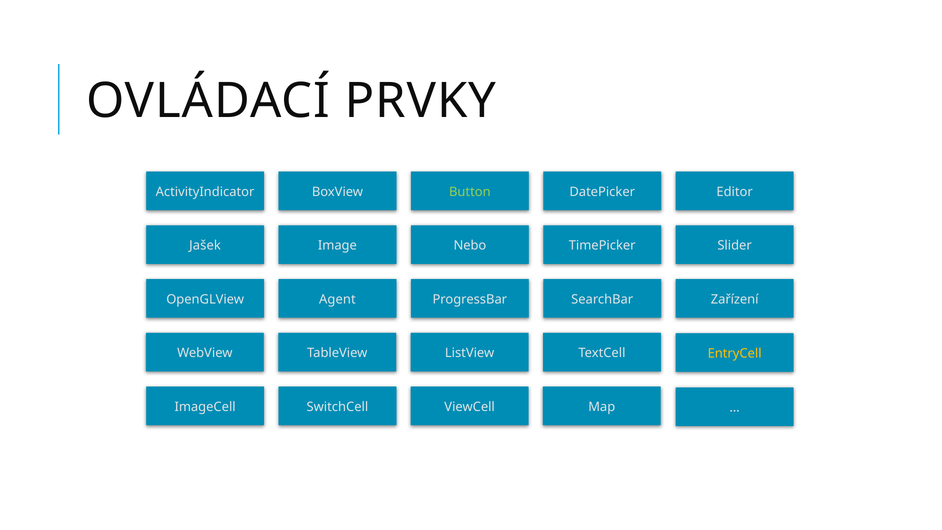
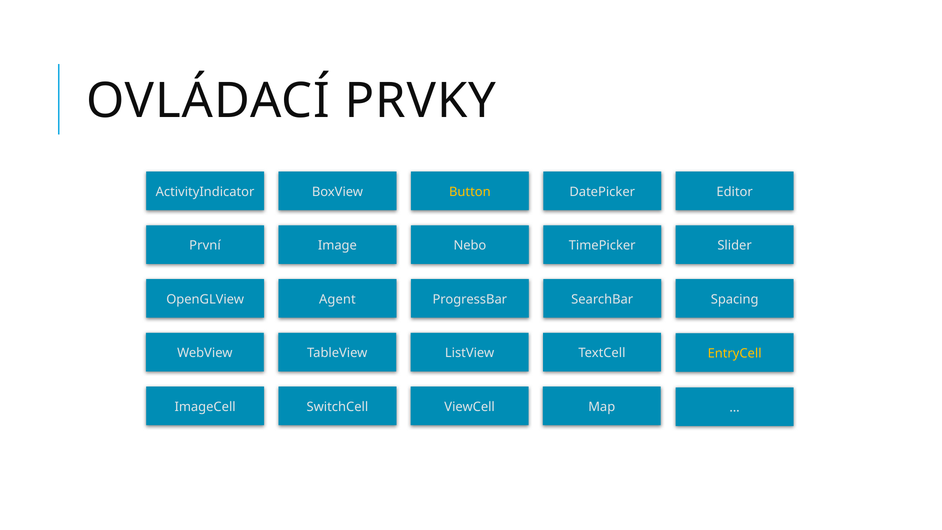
Button colour: light green -> yellow (470, 192)
Jašek: Jašek -> První (205, 245)
Zařízení: Zařízení -> Spacing (735, 299)
